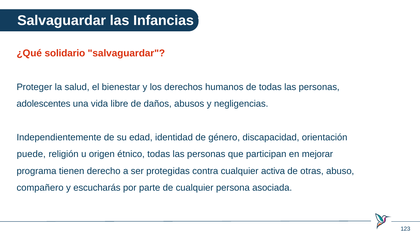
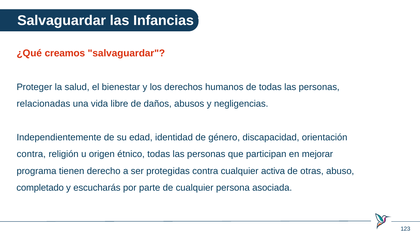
solidario: solidario -> creamos (65, 53)
adolescentes: adolescentes -> relacionadas (43, 104)
puede: puede -> contra (31, 154)
compañero: compañero -> completado (40, 188)
